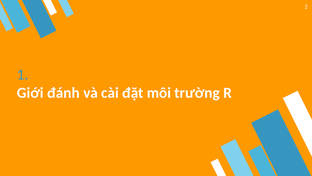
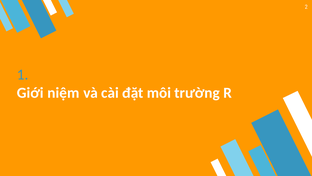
đánh: đánh -> niệm (63, 93)
